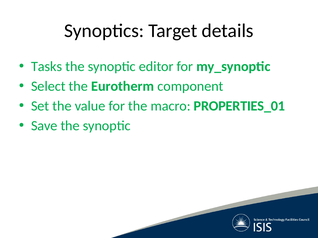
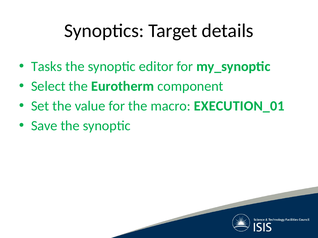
PROPERTIES_01: PROPERTIES_01 -> EXECUTION_01 (239, 106)
